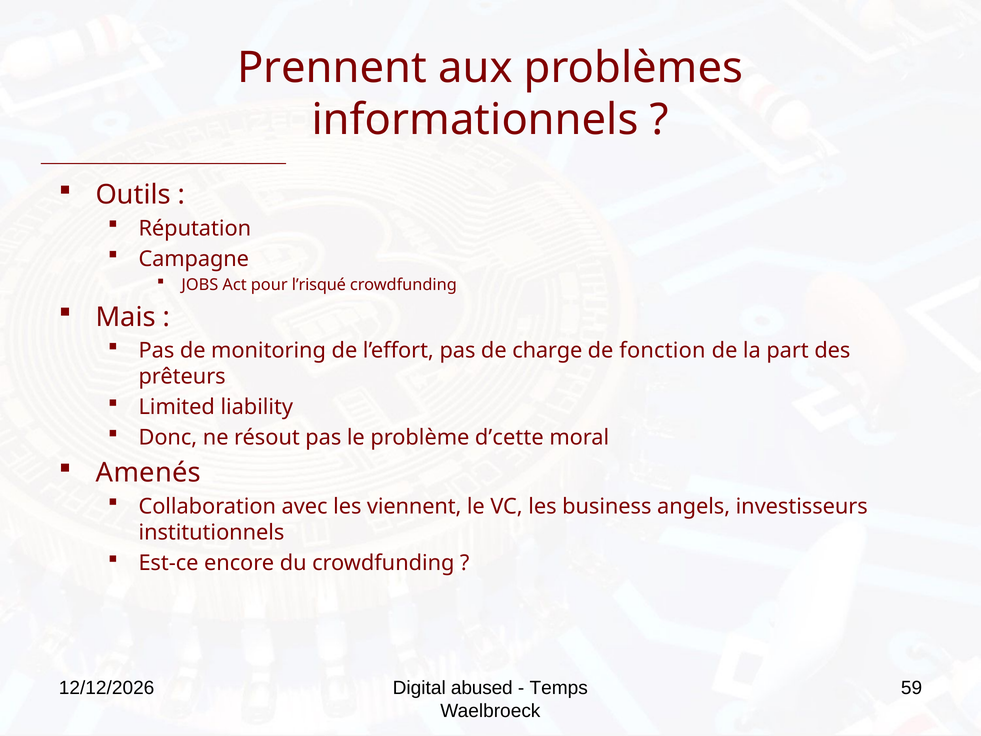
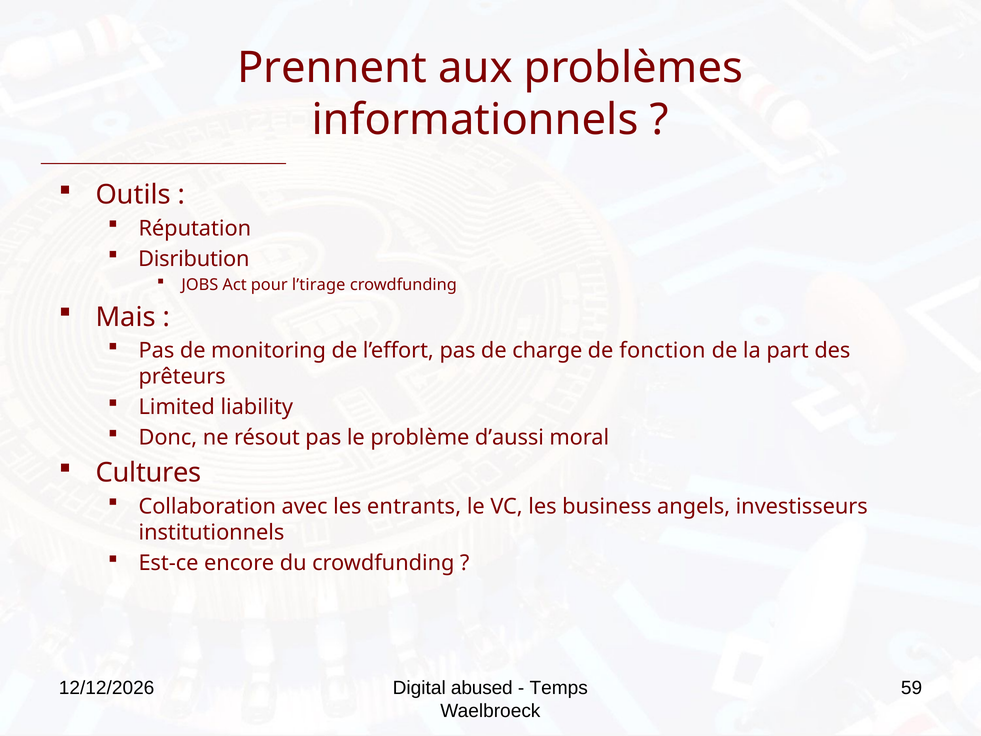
Campagne: Campagne -> Disribution (194, 259)
l’risqué: l’risqué -> l’tirage (319, 285)
d’cette: d’cette -> d’aussi (509, 438)
Amenés: Amenés -> Cultures (149, 473)
viennent: viennent -> entrants (414, 506)
